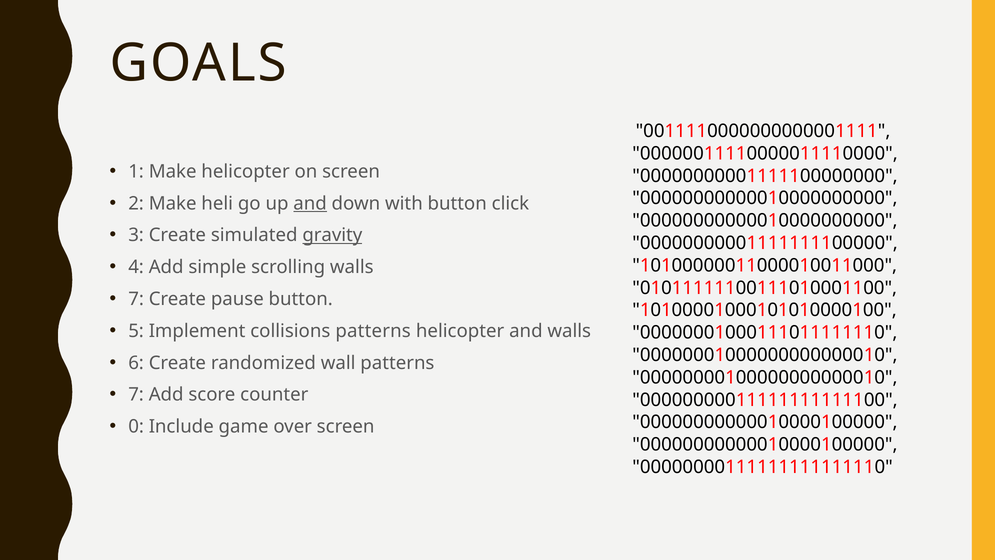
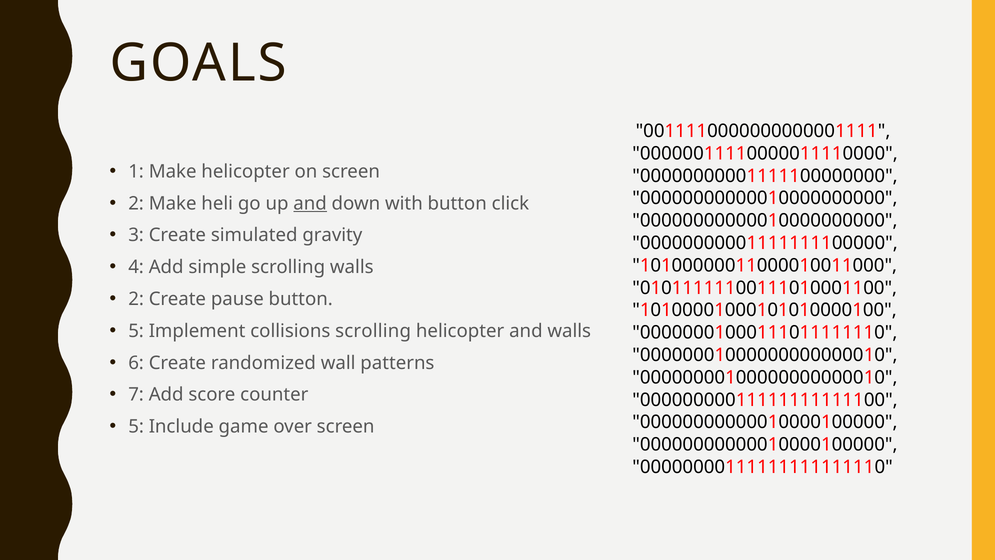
gravity underline: present -> none (332, 235)
7: 7 -> 2 (136, 299)
collisions patterns: patterns -> scrolling (373, 331)
0: 0 -> 5 (136, 426)
